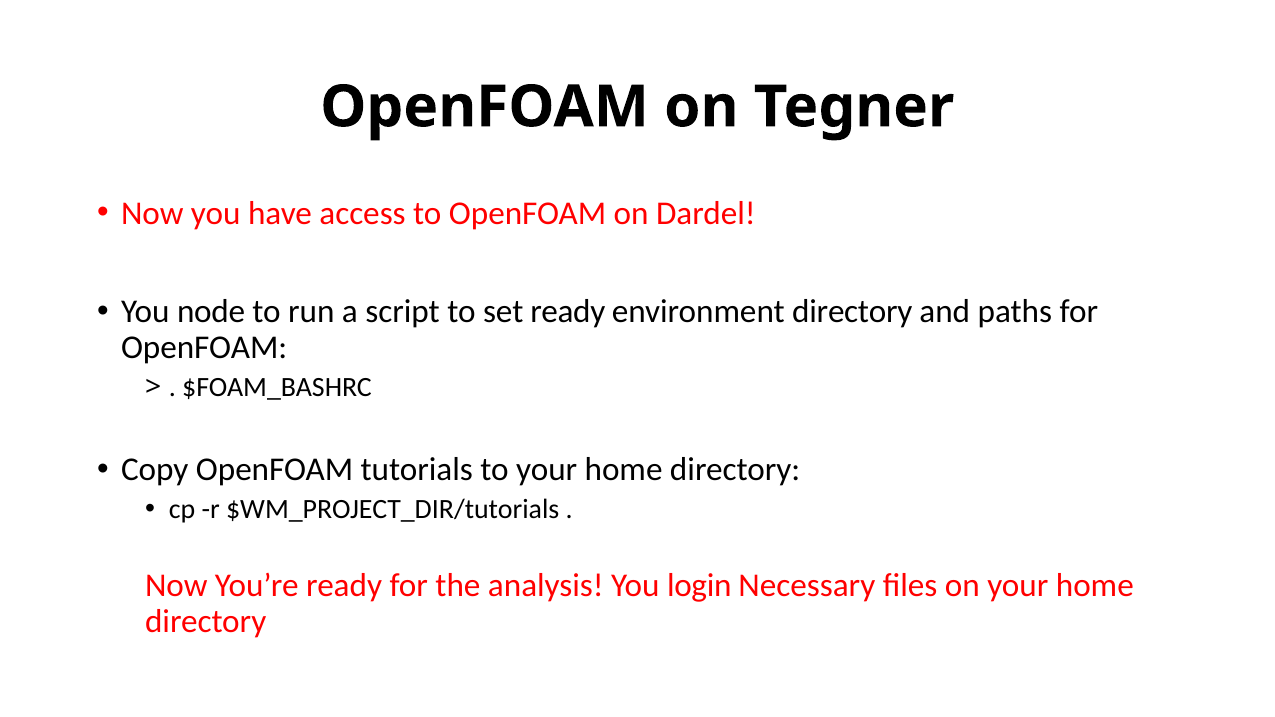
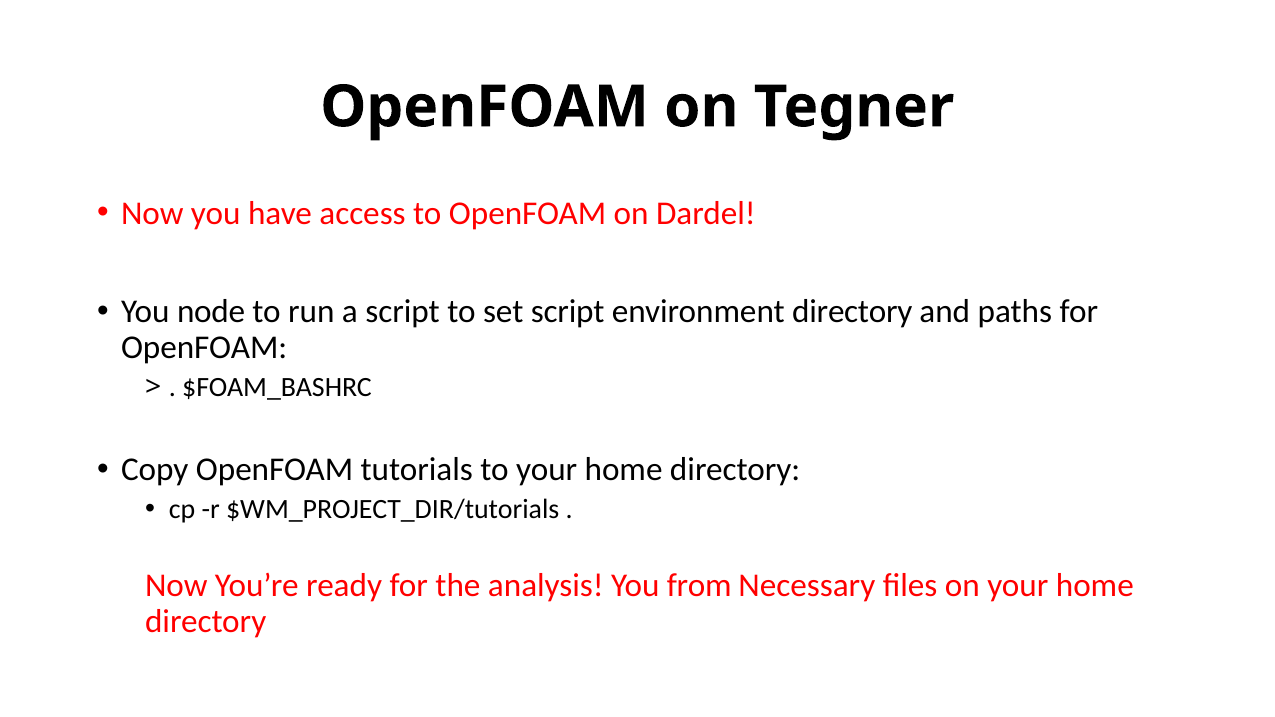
set ready: ready -> script (568, 312)
login: login -> from (699, 586)
